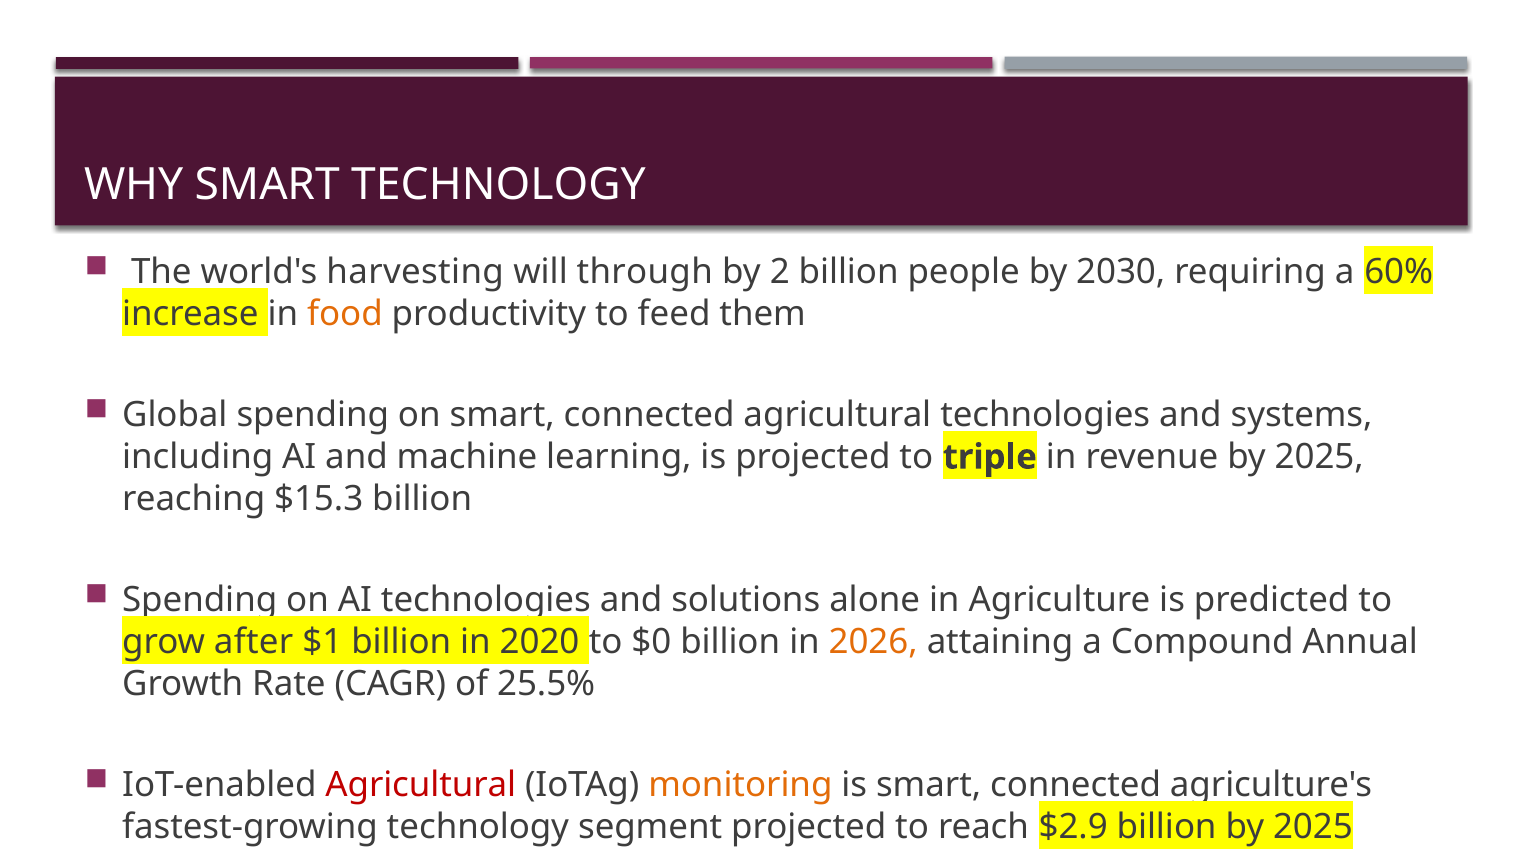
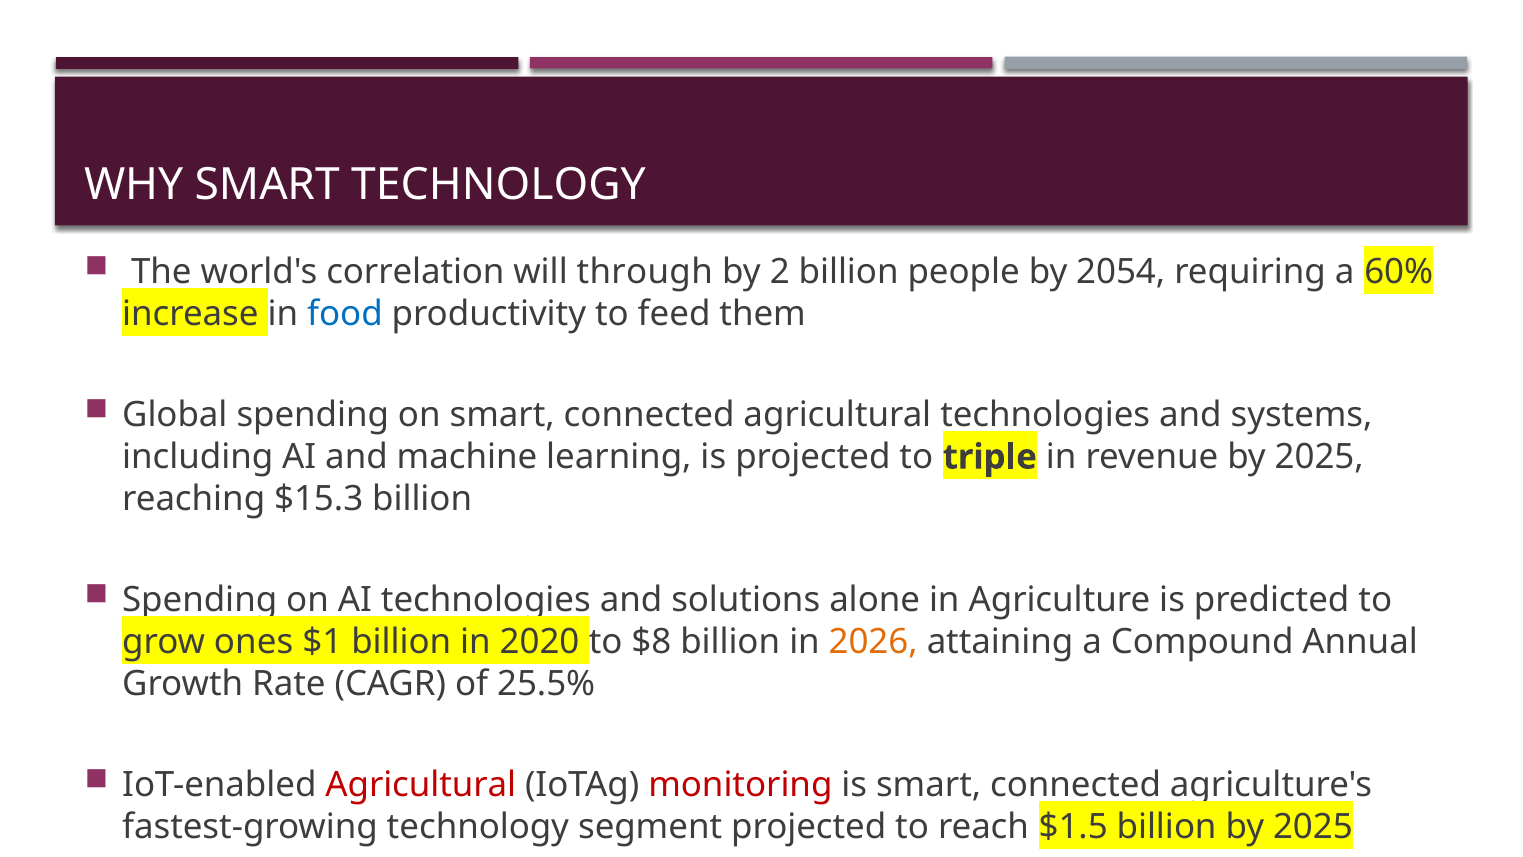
harvesting: harvesting -> correlation (415, 272)
2030: 2030 -> 2054 (1121, 272)
food colour: orange -> blue (345, 314)
after: after -> ones (254, 642)
$0: $0 -> $8 (651, 642)
monitoring colour: orange -> red (740, 785)
$2.9: $2.9 -> $1.5 (1073, 827)
